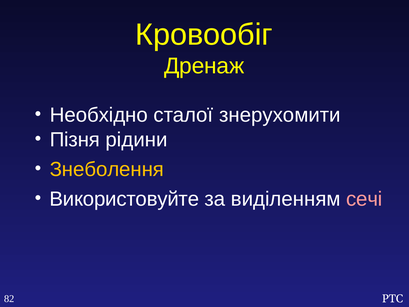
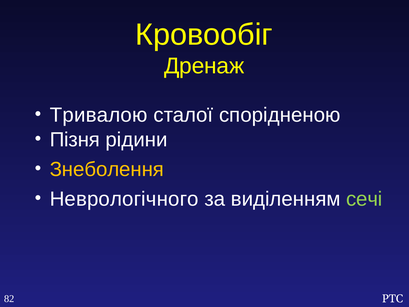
Необхідно: Необхідно -> Тривалою (99, 115)
знерухомити: знерухомити -> спорідненою (280, 115)
Використовуйте: Використовуйте -> Неврологічного (124, 199)
сечі colour: pink -> light green (364, 199)
